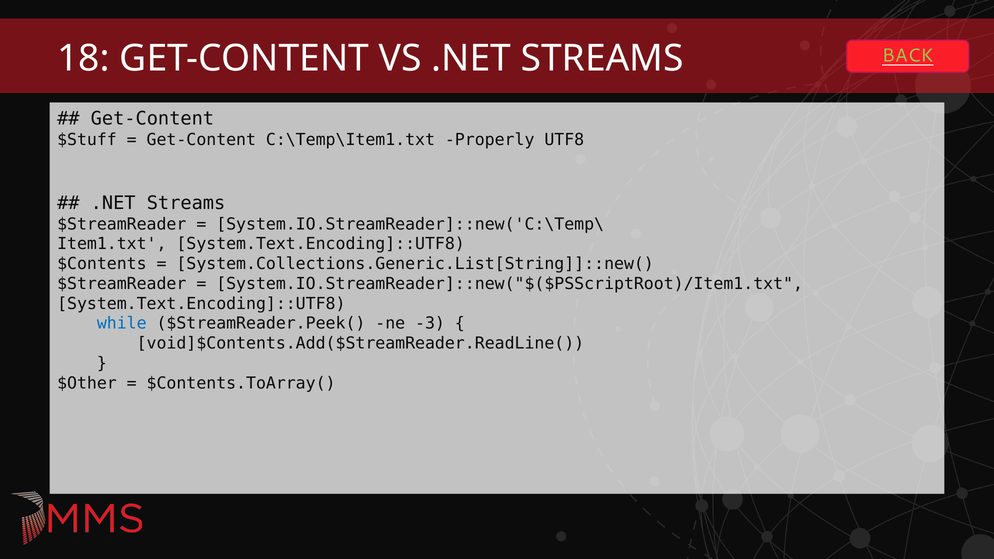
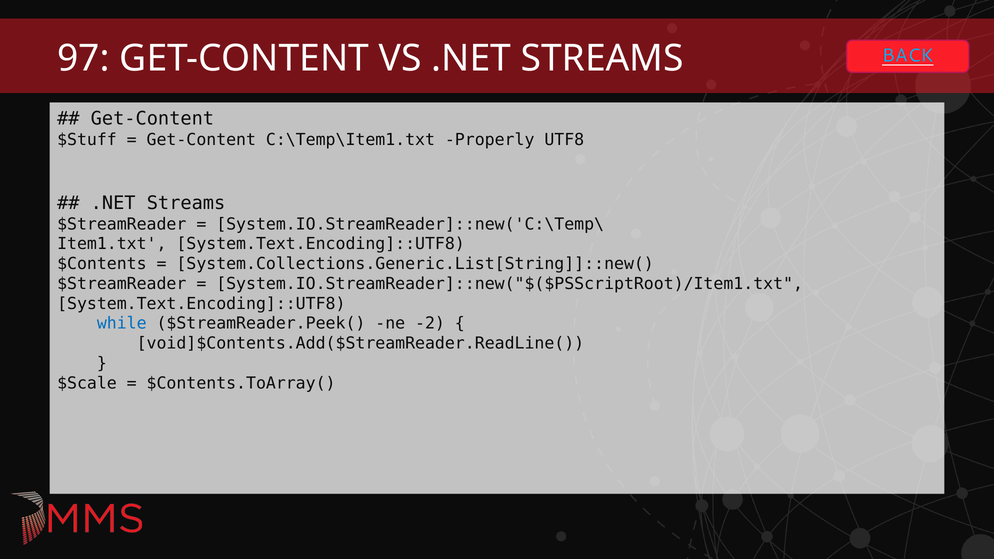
18: 18 -> 97 (83, 58)
BACK colour: light green -> light blue (908, 56)
-3: -3 -> -2 (430, 324)
$Other: $Other -> $Scale (87, 383)
